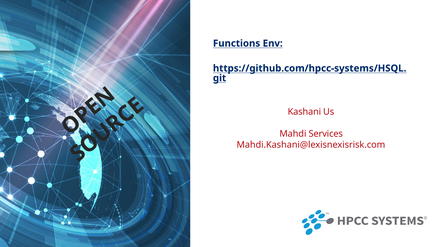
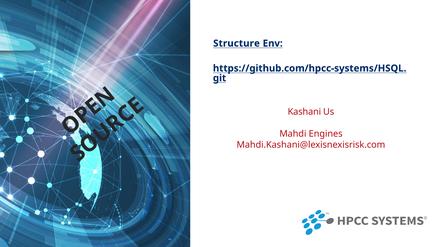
Functions: Functions -> Structure (237, 43)
Services: Services -> Engines (326, 133)
